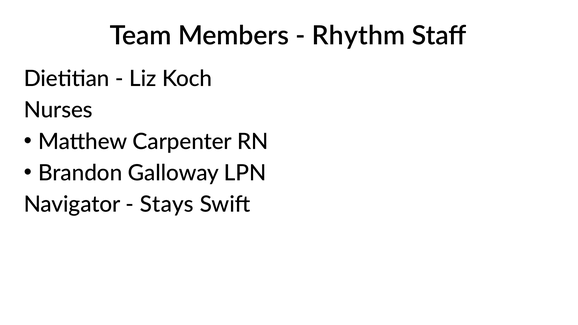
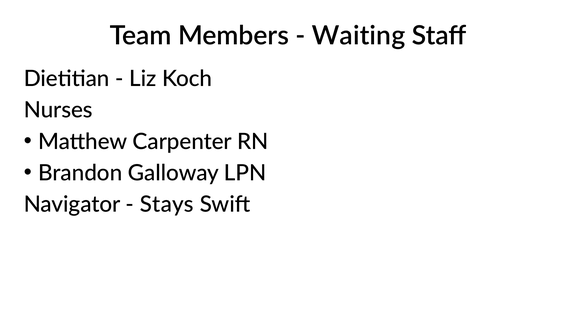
Rhythm: Rhythm -> Waiting (359, 36)
